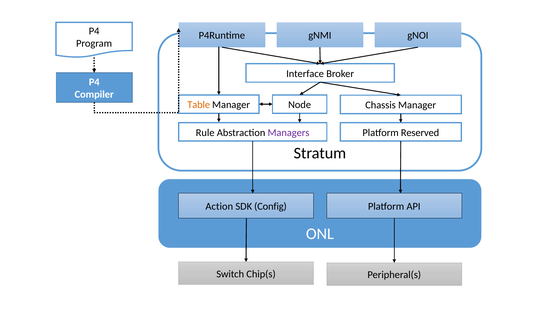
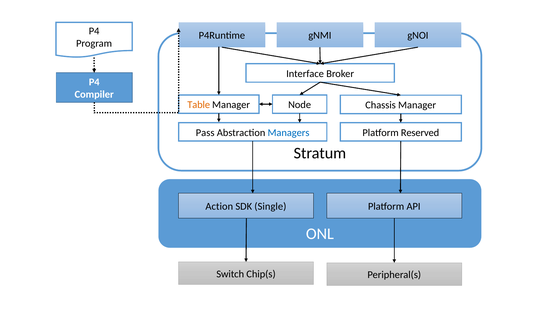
Rule: Rule -> Pass (205, 133)
Managers colour: purple -> blue (289, 133)
Config: Config -> Single (270, 206)
